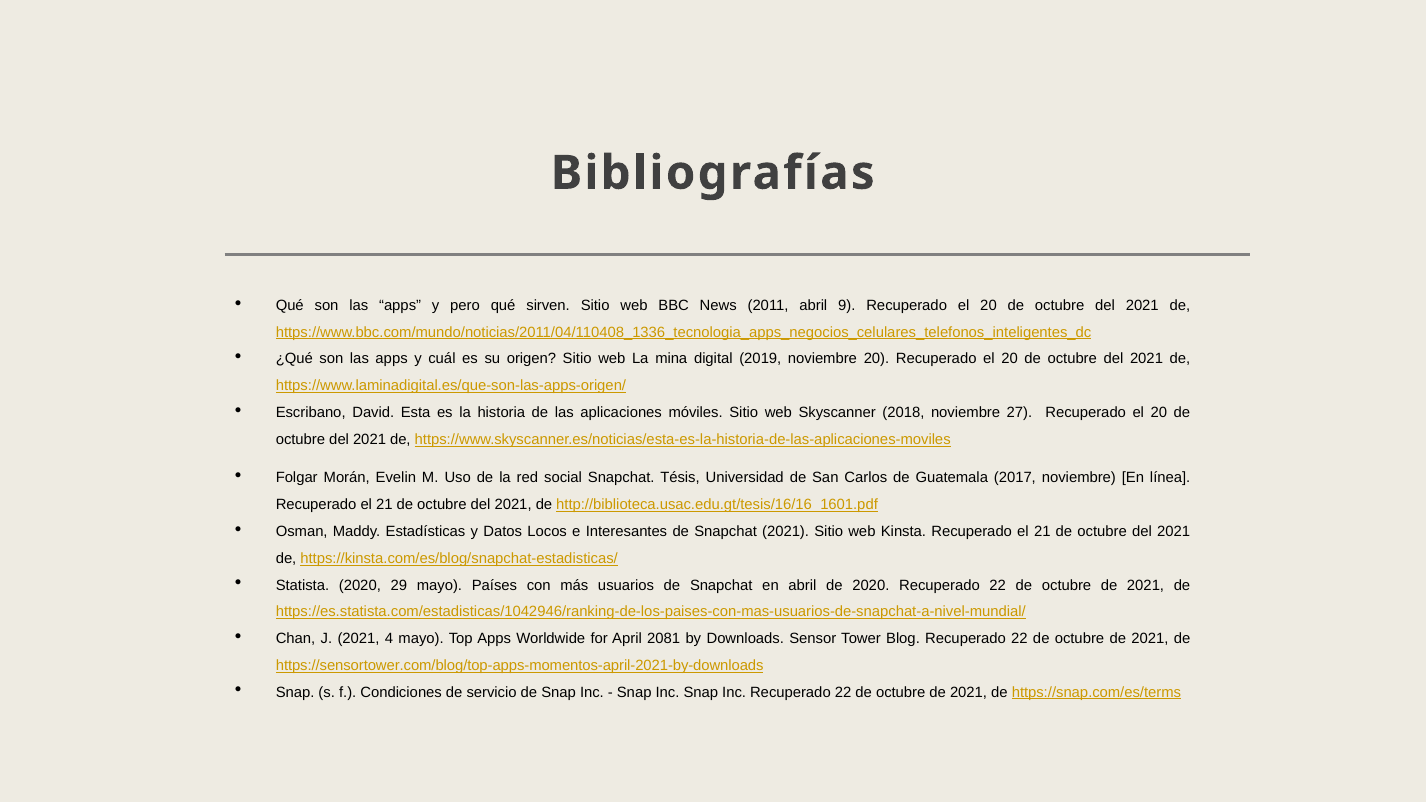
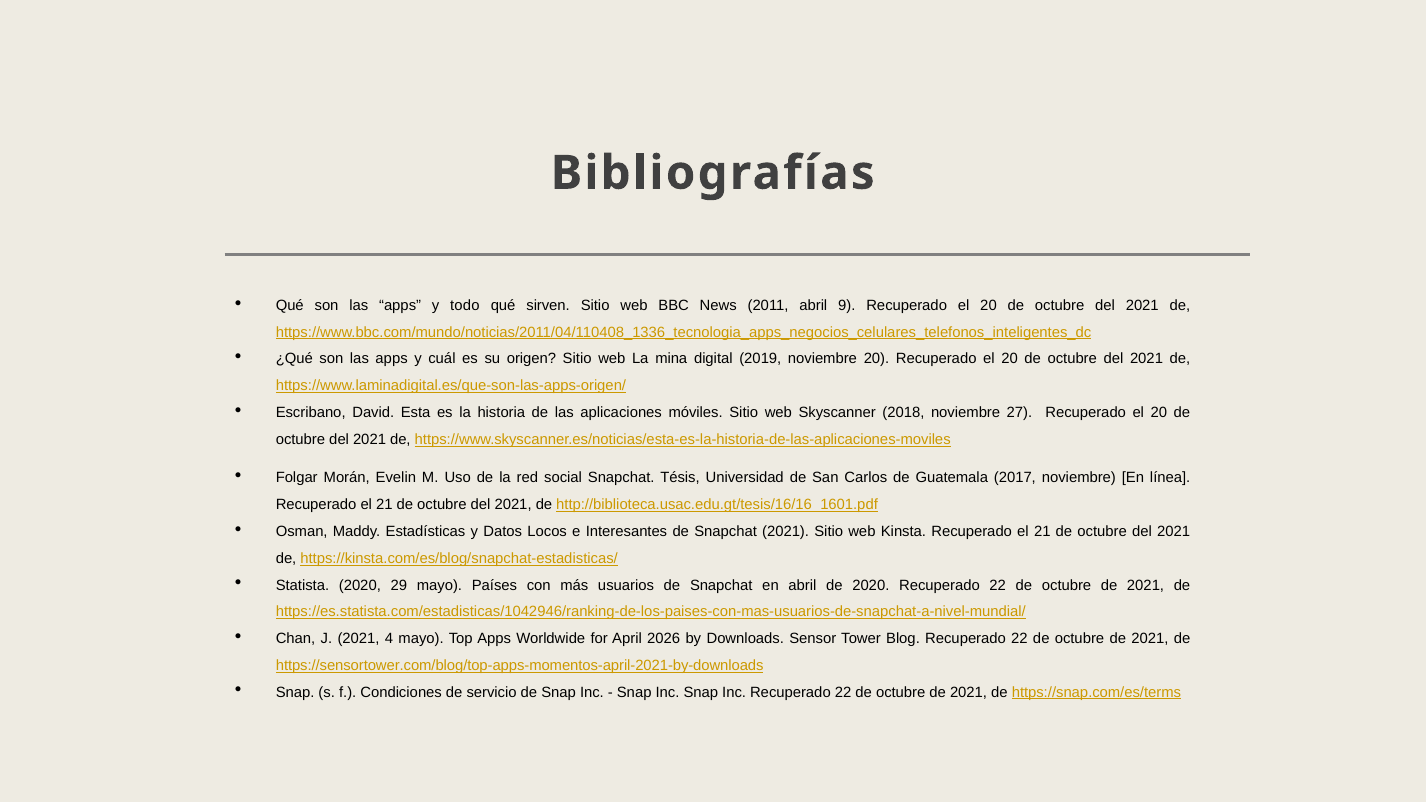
pero: pero -> todo (465, 306)
2081: 2081 -> 2026 (664, 639)
